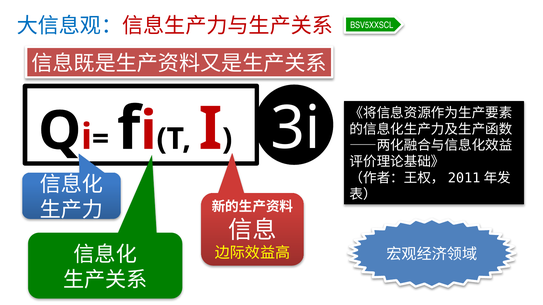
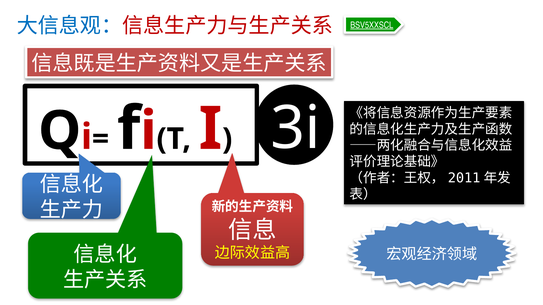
BSV5XXSCL underline: none -> present (372, 25)
